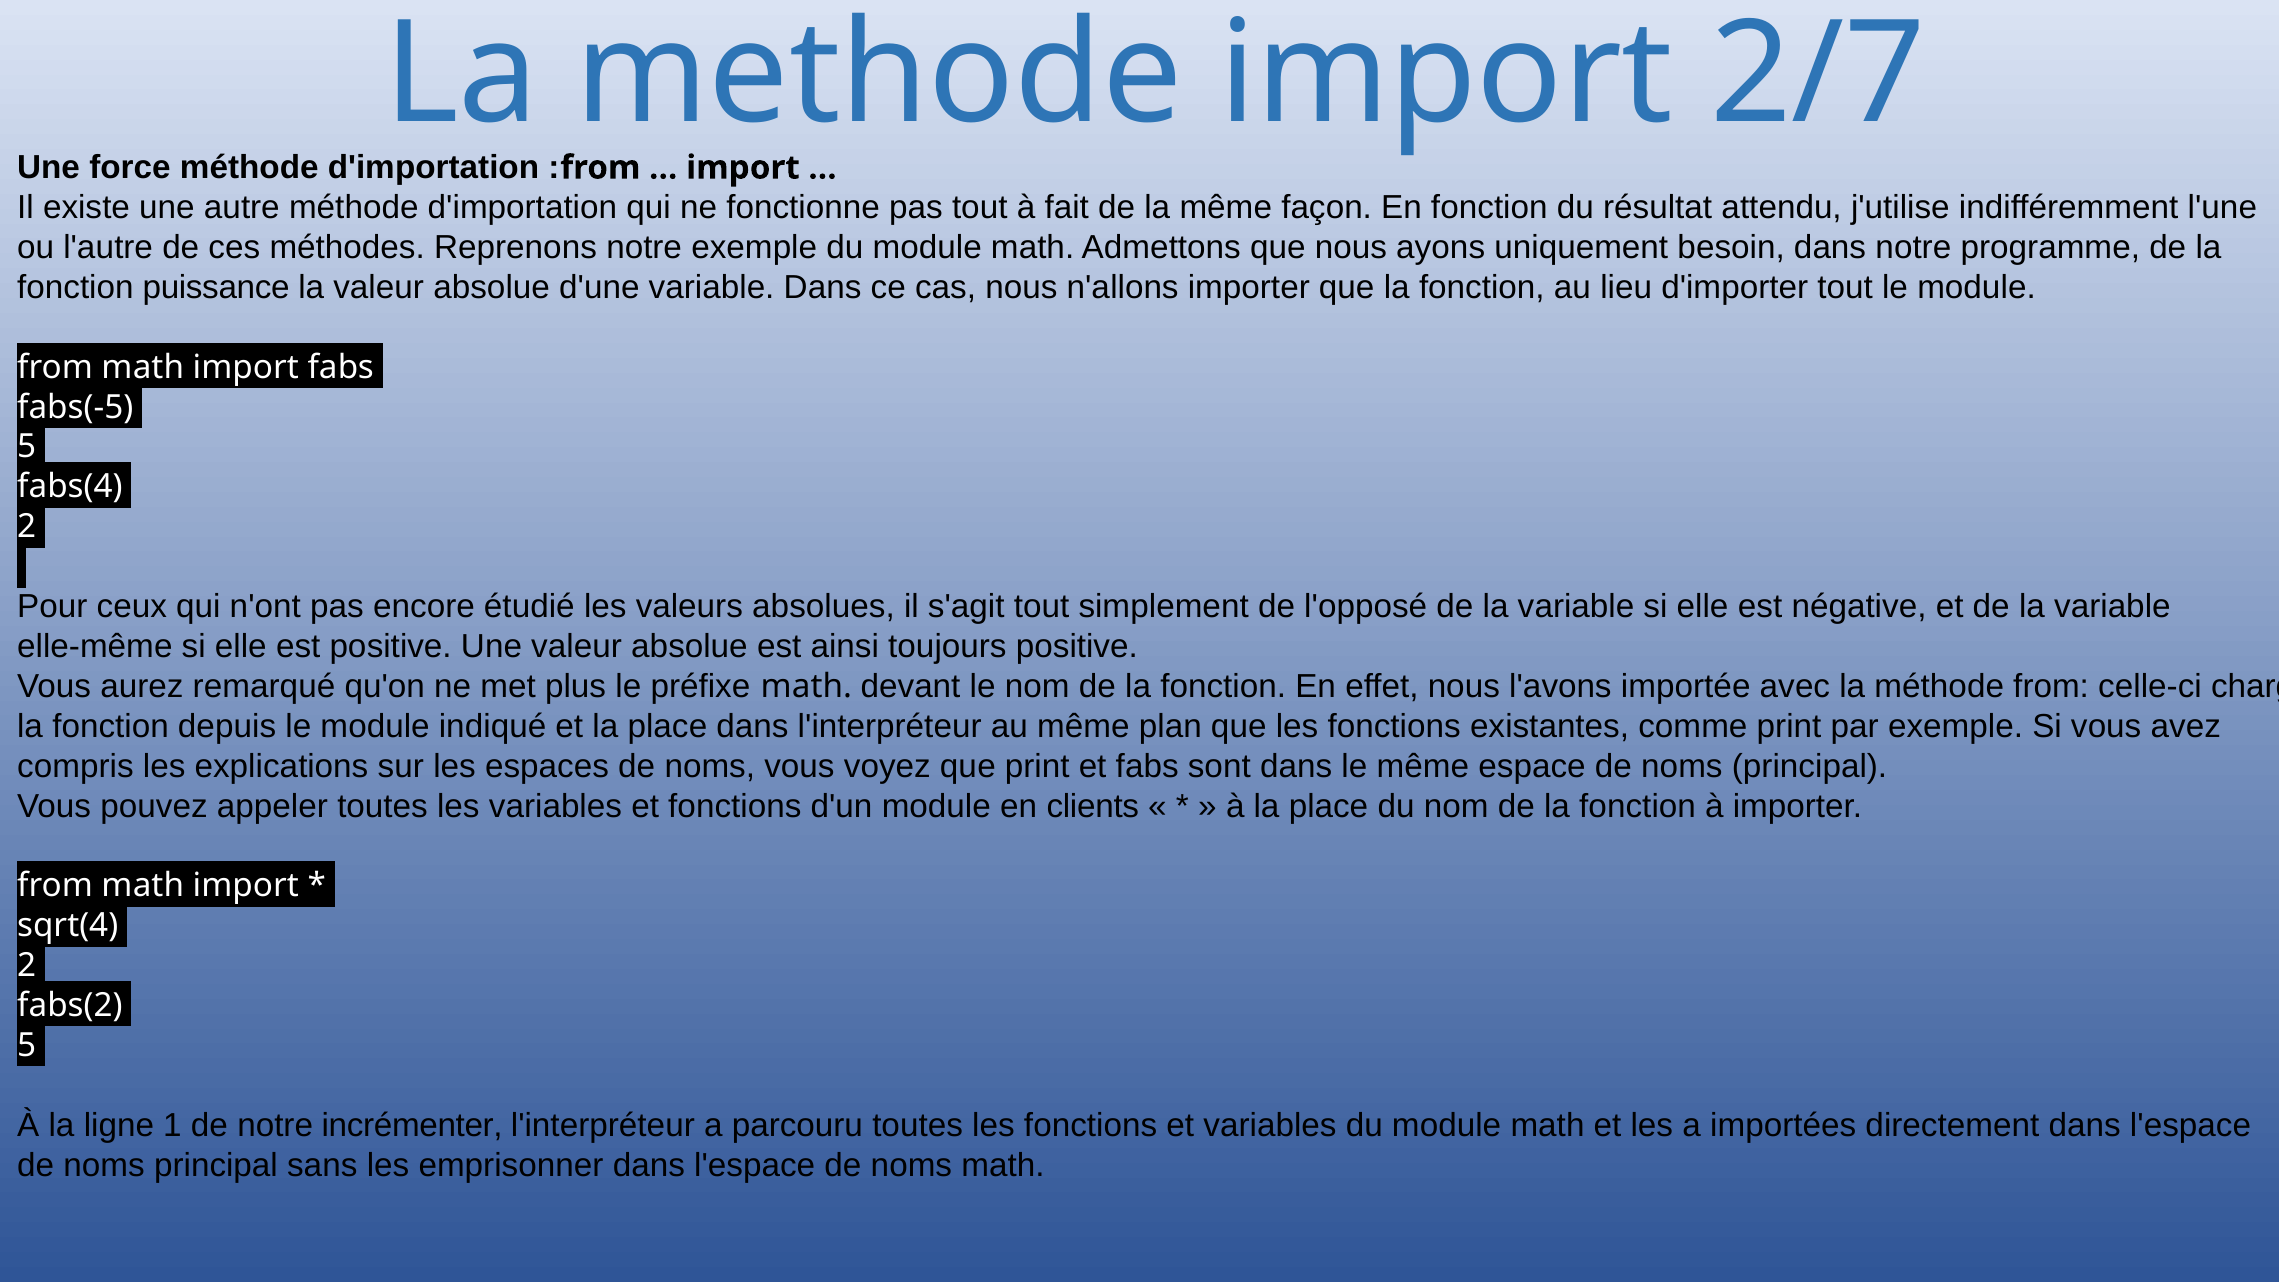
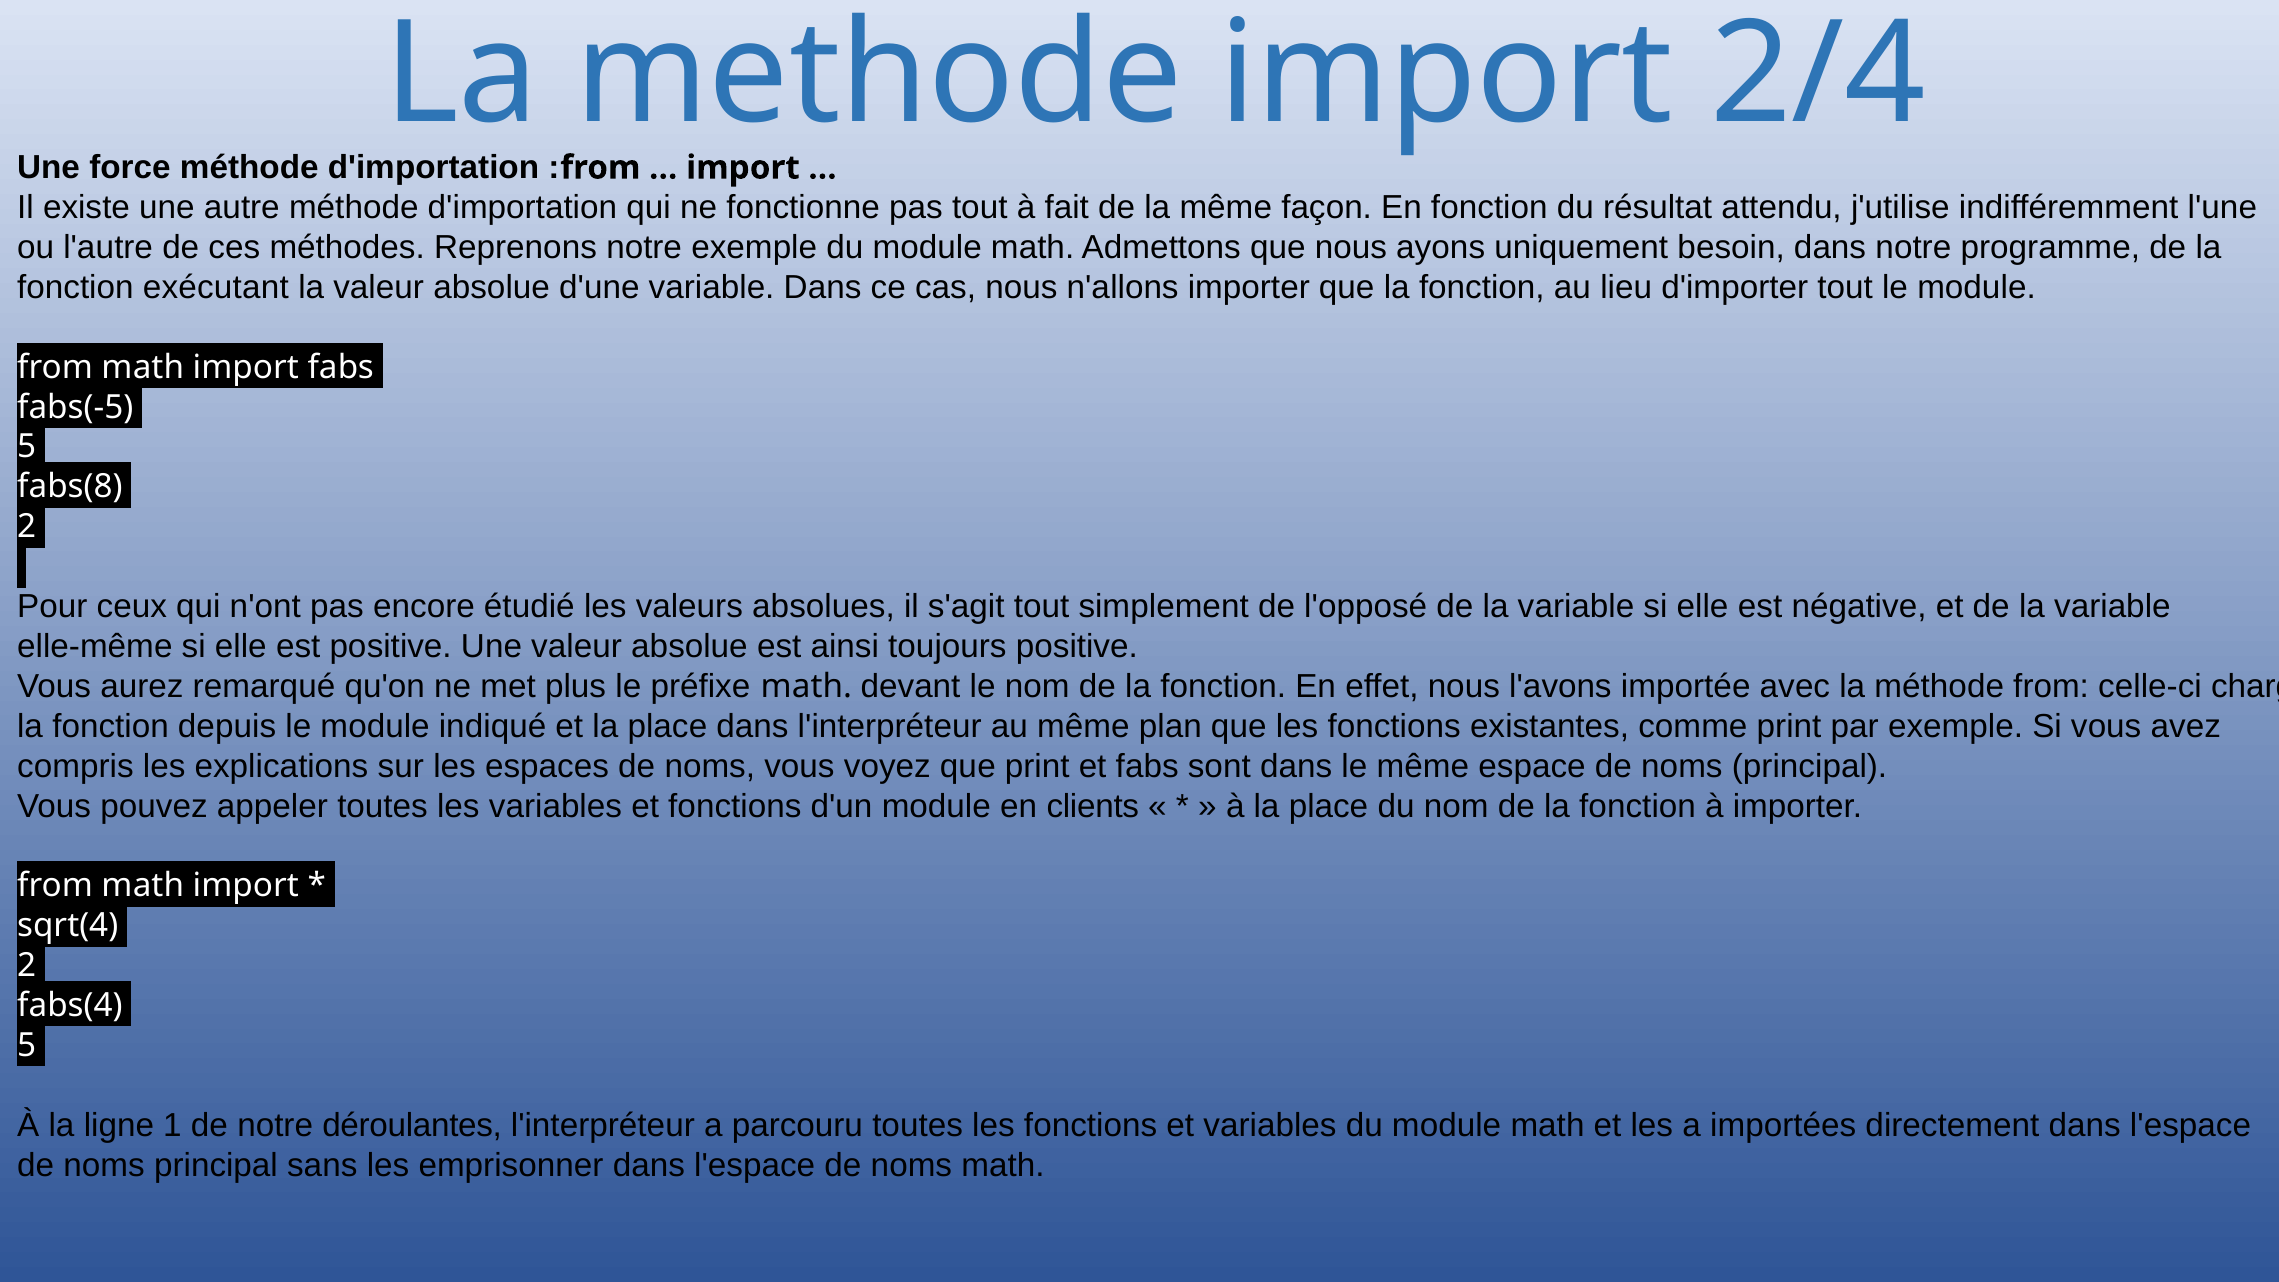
2/7: 2/7 -> 2/4 (1818, 74)
puissance: puissance -> exécutant (216, 287)
fabs(4: fabs(4 -> fabs(8 (70, 487)
fabs(2: fabs(2 -> fabs(4 (70, 1006)
incrémenter: incrémenter -> déroulantes (412, 1125)
